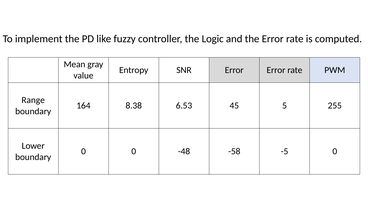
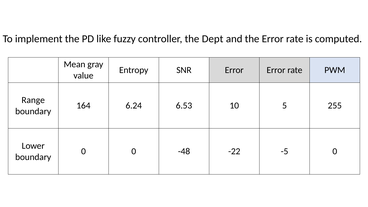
Logic: Logic -> Dept (213, 39)
8.38: 8.38 -> 6.24 (134, 106)
45: 45 -> 10 (234, 106)
-58: -58 -> -22 (234, 151)
